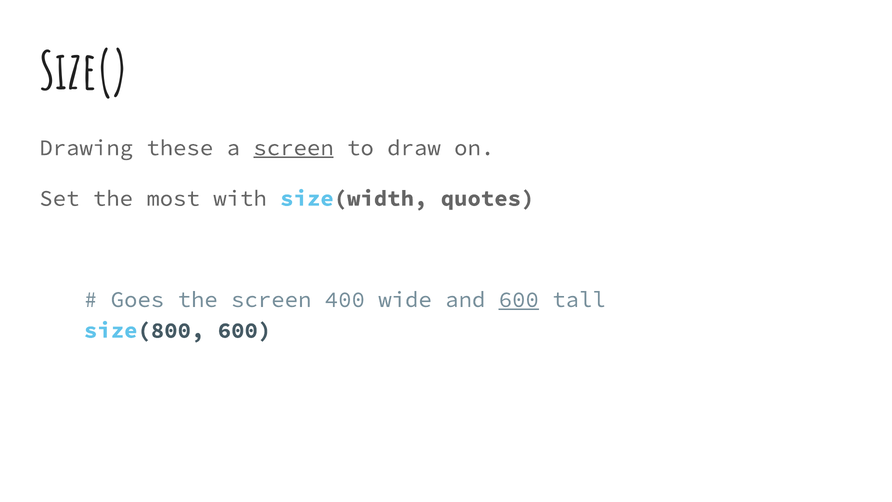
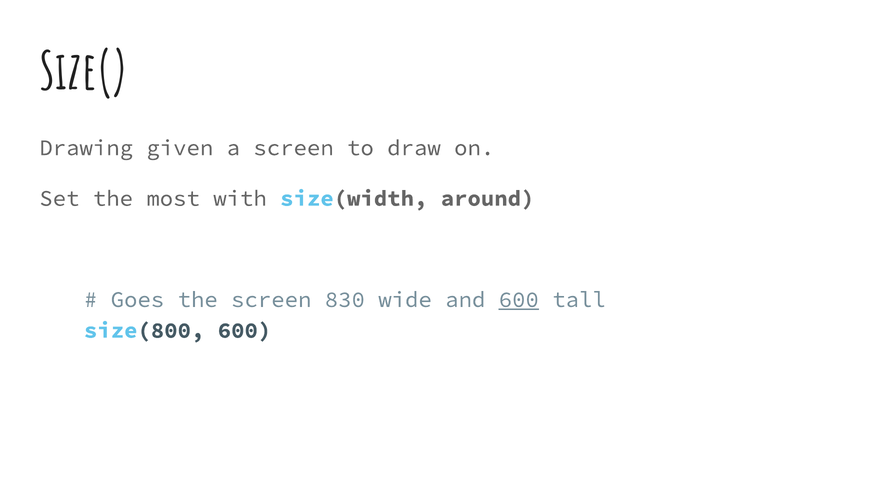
these: these -> given (180, 148)
screen underline: present -> none (294, 148)
quotes: quotes -> around (488, 198)
400: 400 -> 830 (345, 299)
